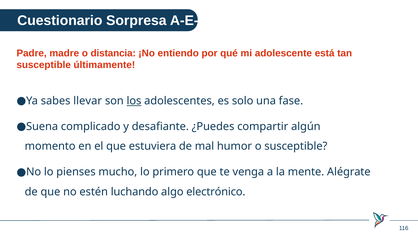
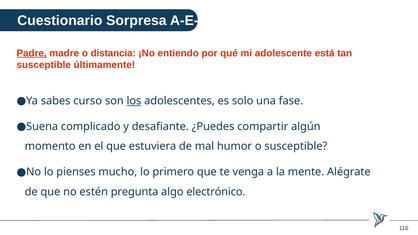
Padre underline: none -> present (32, 53)
llevar: llevar -> curso (88, 101)
luchando: luchando -> pregunta (135, 192)
